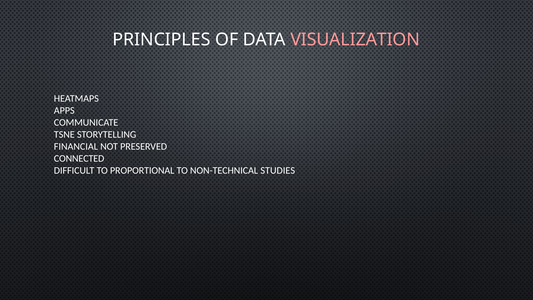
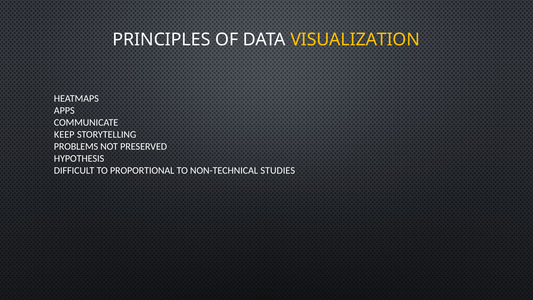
VISUALIZATION colour: pink -> yellow (355, 40)
TSNE: TSNE -> KEEP (64, 135)
FINANCIAL: FINANCIAL -> PROBLEMS (76, 147)
CONNECTED: CONNECTED -> HYPOTHESIS (79, 159)
